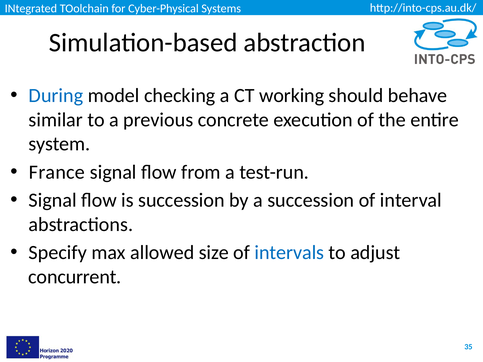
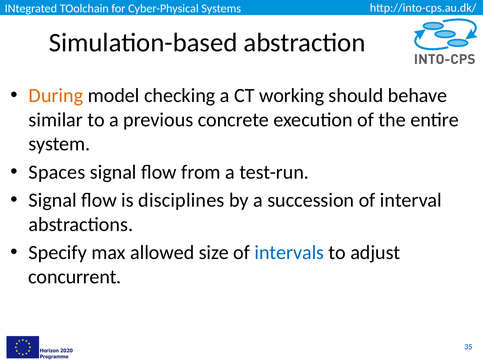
During colour: blue -> orange (56, 96)
France: France -> Spaces (57, 172)
is succession: succession -> disciplines (181, 200)
